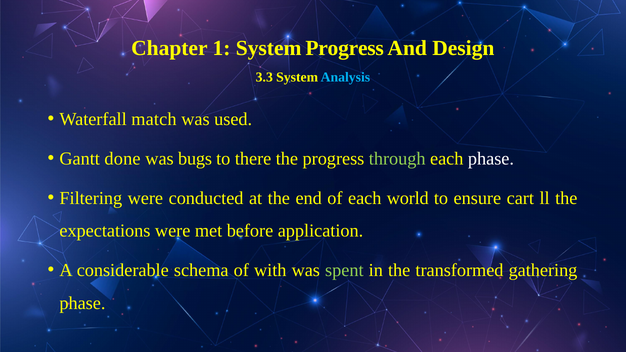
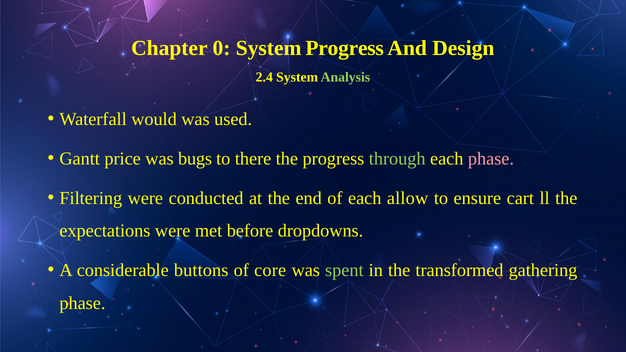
1: 1 -> 0 (221, 48)
3.3: 3.3 -> 2.4 (264, 77)
Analysis colour: light blue -> light green (345, 77)
match: match -> would (154, 119)
done: done -> price (123, 159)
phase colour: white -> pink (491, 159)
world: world -> allow (408, 198)
application: application -> dropdowns (321, 231)
schema: schema -> buttons (201, 270)
with: with -> core (270, 270)
